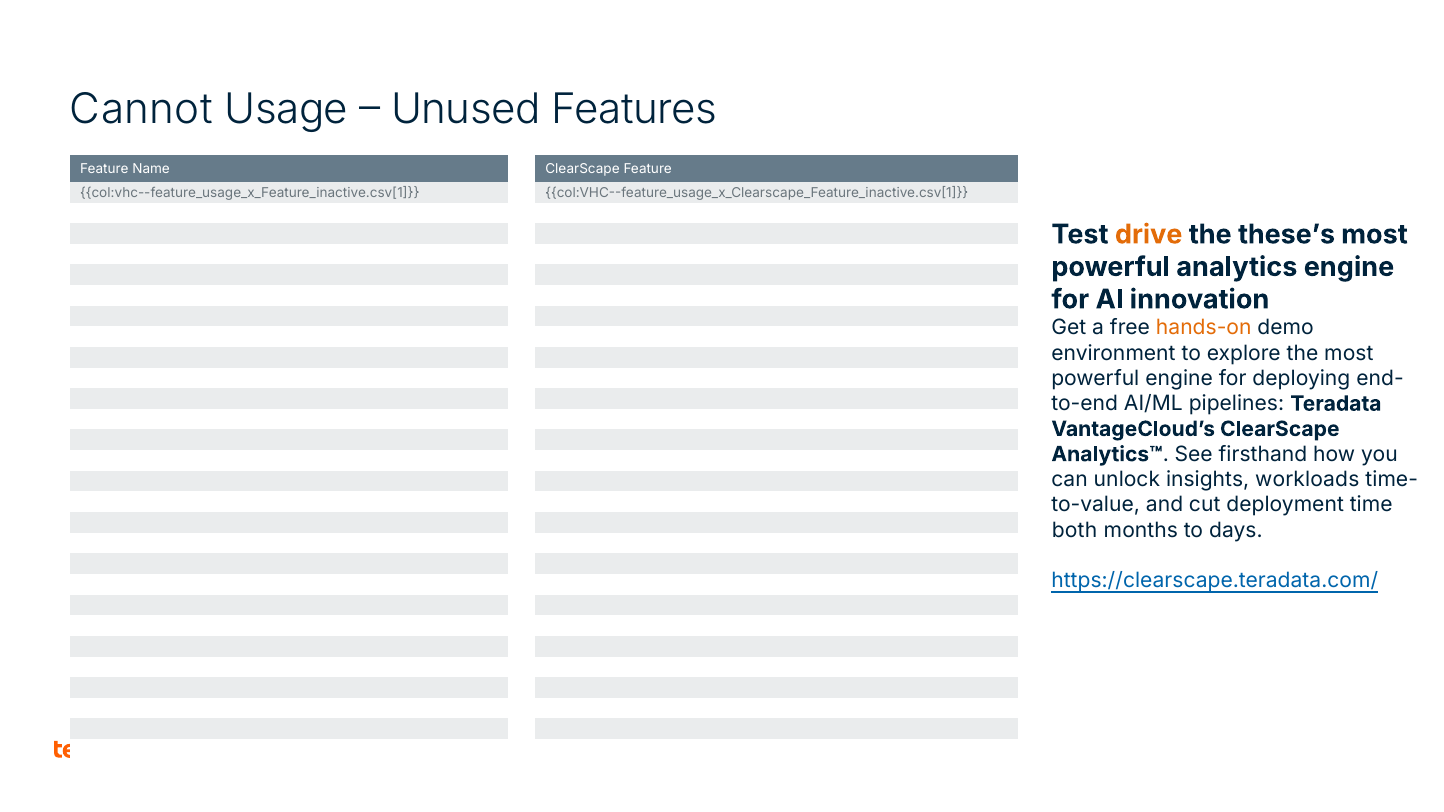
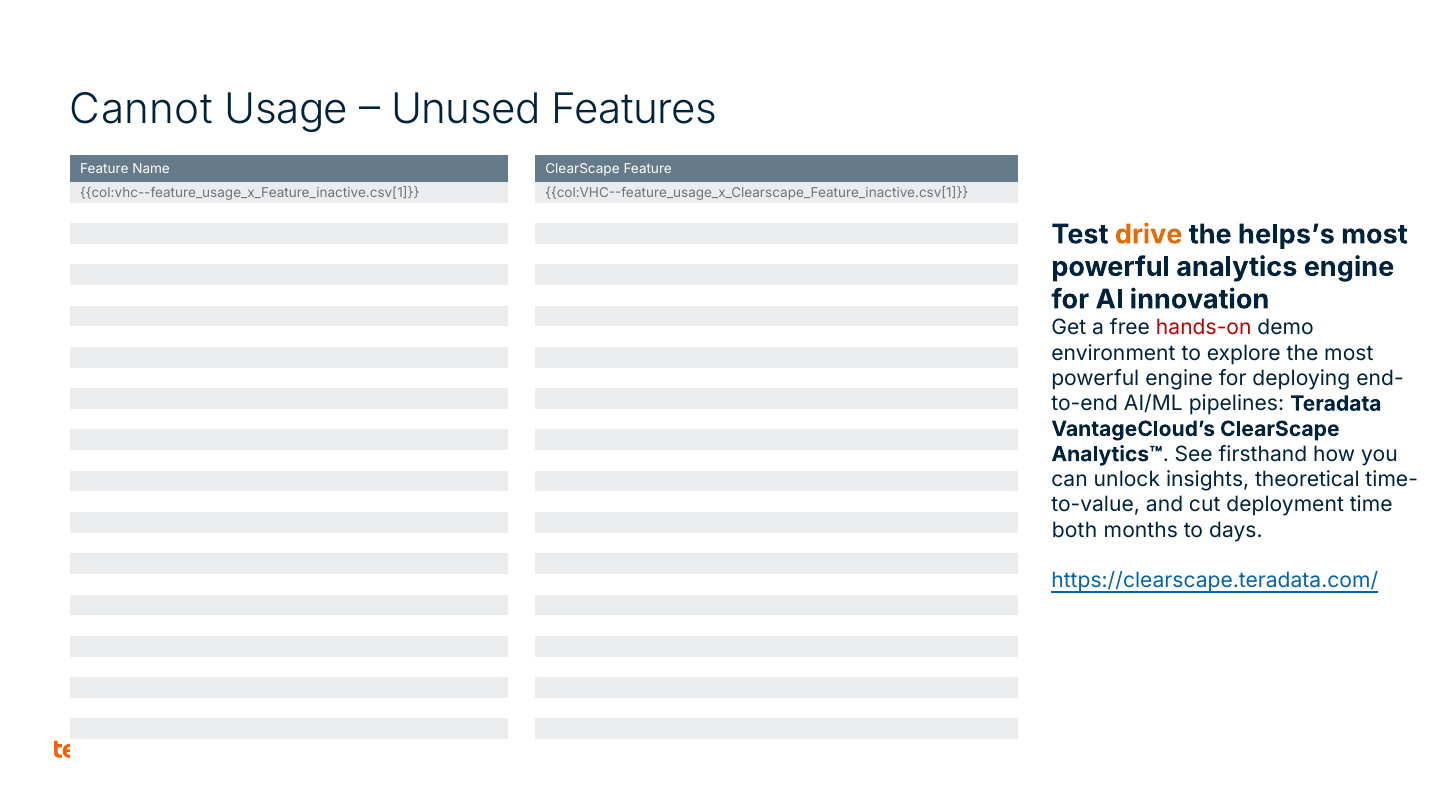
these’s: these’s -> helps’s (1286, 235)
hands-on colour: orange -> red (1204, 328)
workloads: workloads -> theoretical (1307, 480)
